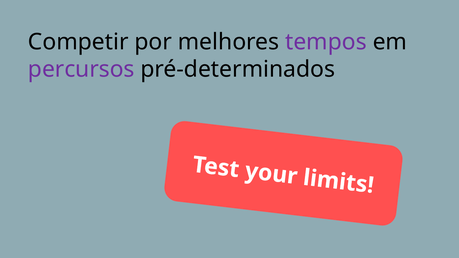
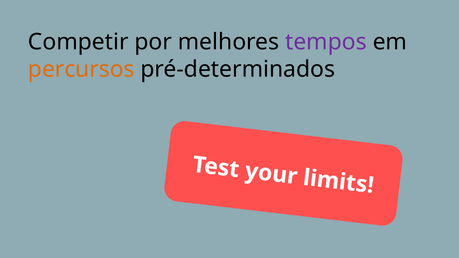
percursos colour: purple -> orange (81, 69)
